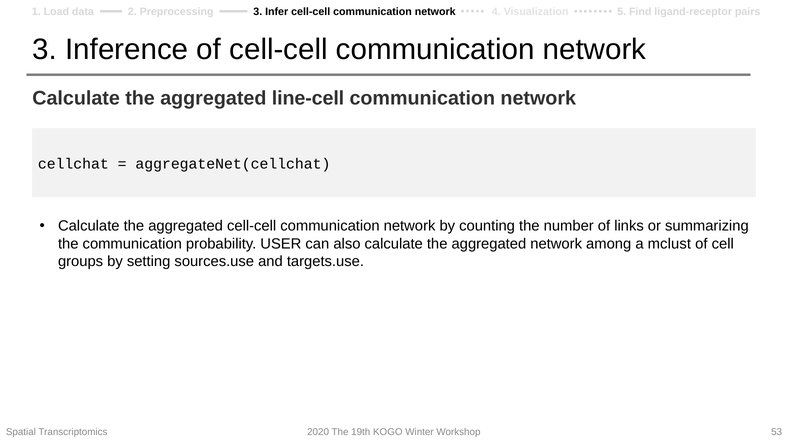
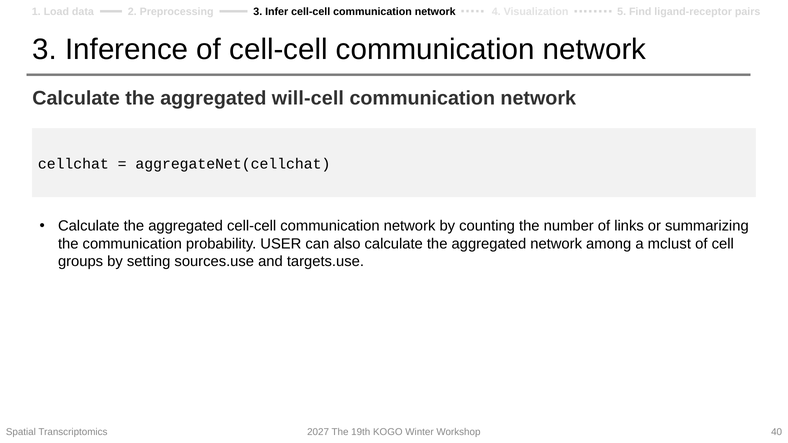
line-cell: line-cell -> will-cell (308, 98)
2020: 2020 -> 2027 (318, 432)
53: 53 -> 40 (777, 432)
